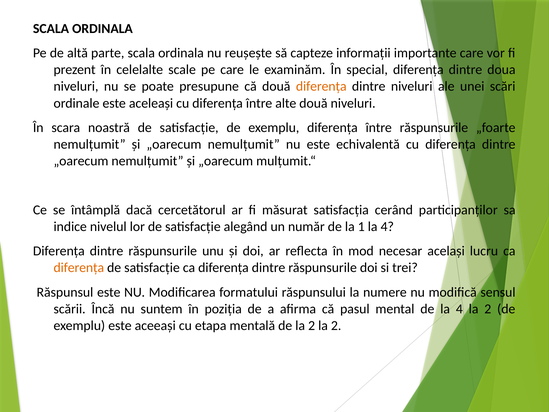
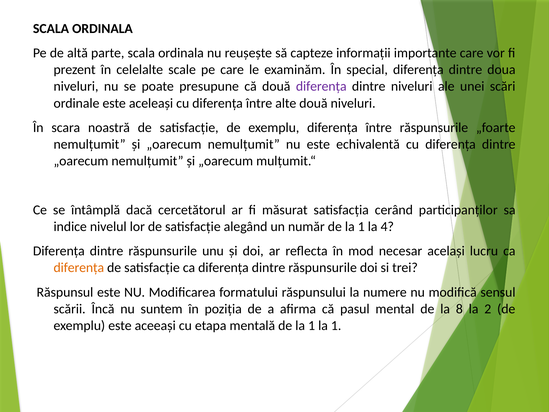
diferența colour: orange -> purple (321, 86)
de la 4: 4 -> 8 (459, 309)
mentală de la 2: 2 -> 1 (312, 325)
2: 2 -> 1 (336, 325)
